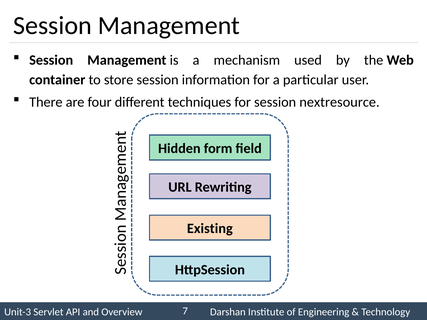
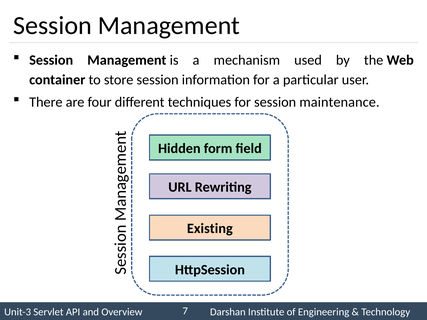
nextresource: nextresource -> maintenance (339, 102)
